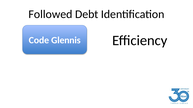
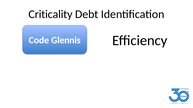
Followed: Followed -> Criticality (51, 14)
